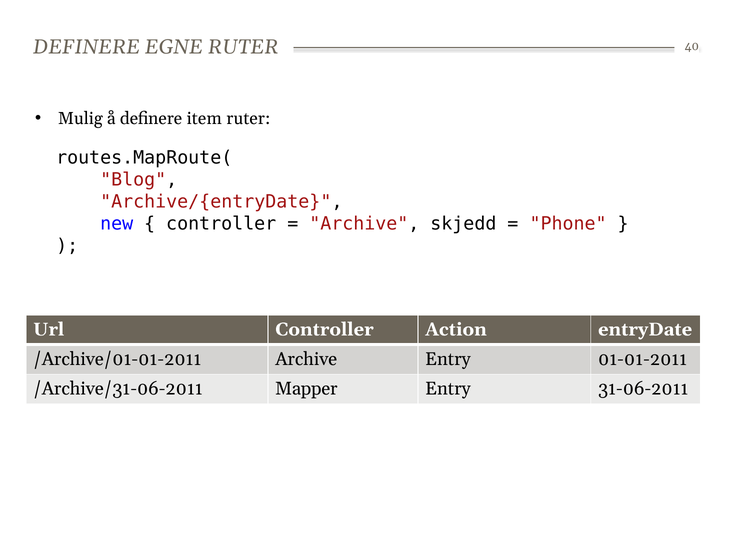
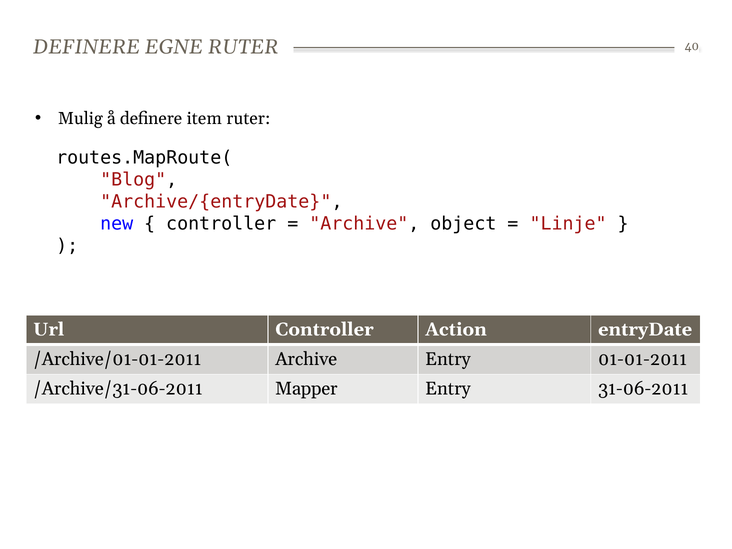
skjedd: skjedd -> object (463, 224)
Phone: Phone -> Linje (568, 224)
